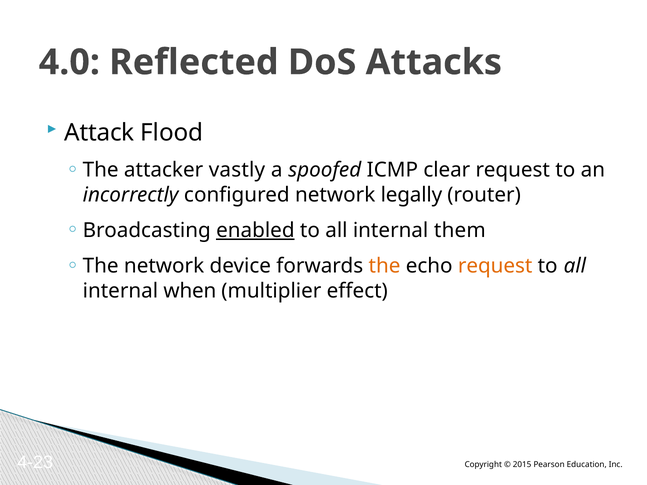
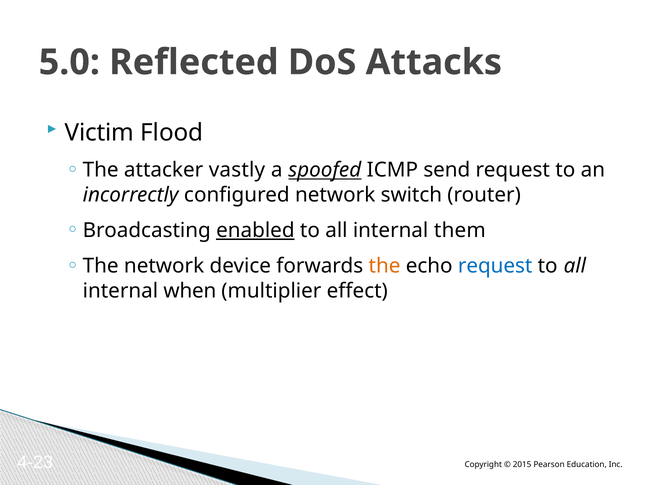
4.0: 4.0 -> 5.0 (69, 62)
Attack: Attack -> Victim (99, 133)
spoofed underline: none -> present (325, 170)
clear: clear -> send (447, 170)
legally: legally -> switch (411, 195)
request colour: orange -> blue (495, 266)
